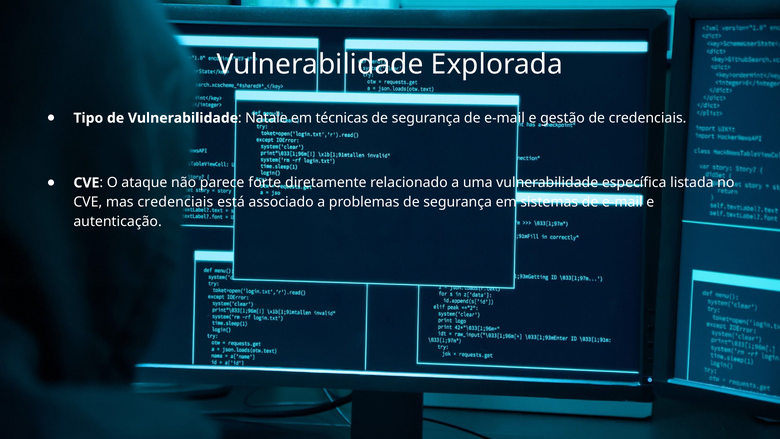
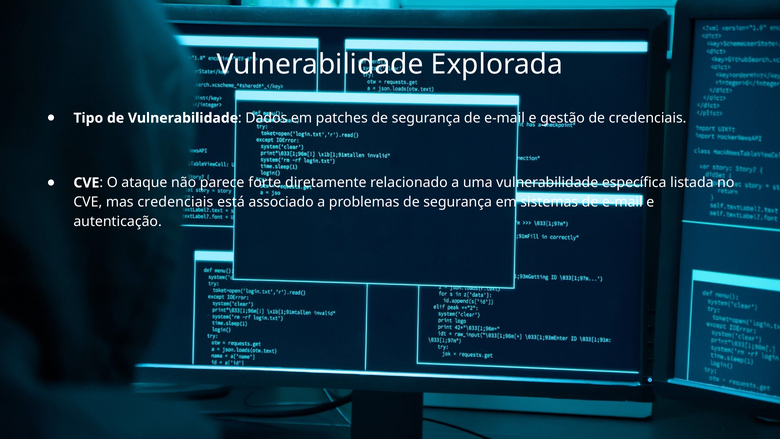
Natale: Natale -> Dados (266, 118)
técnicas: técnicas -> patches (342, 118)
